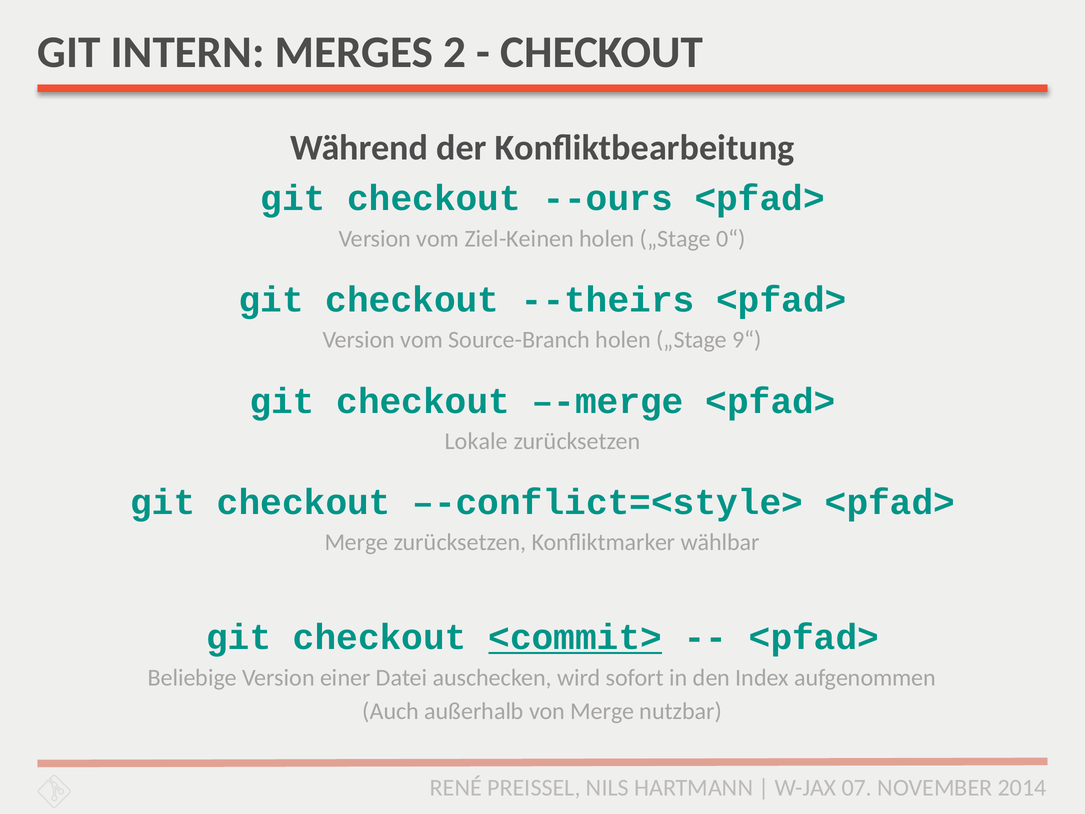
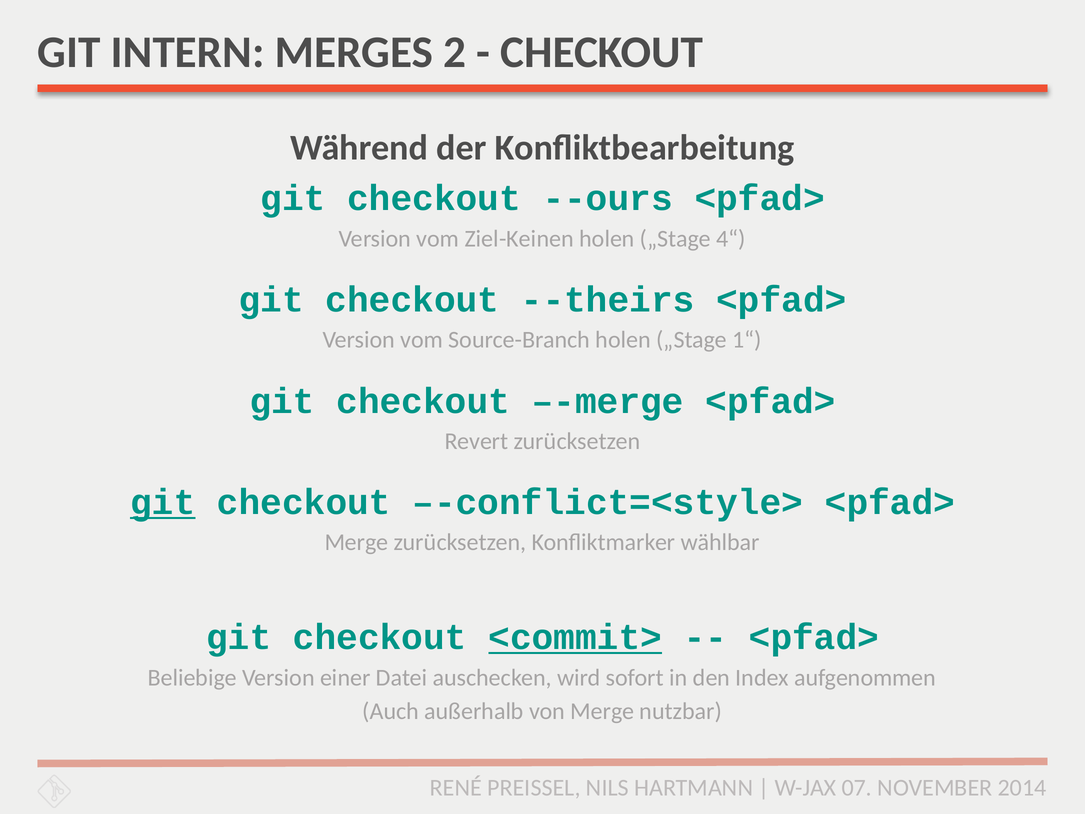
0“: 0“ -> 4“ (731, 239)
9“: 9“ -> 1“ (747, 340)
Lokale: Lokale -> Revert (476, 441)
git underline: none -> present (163, 502)
